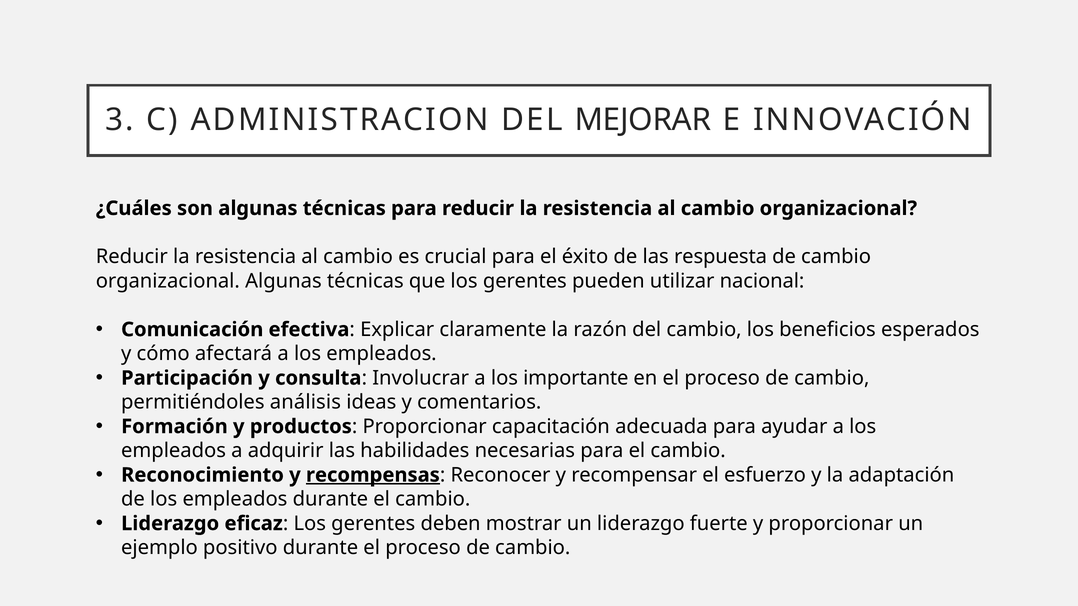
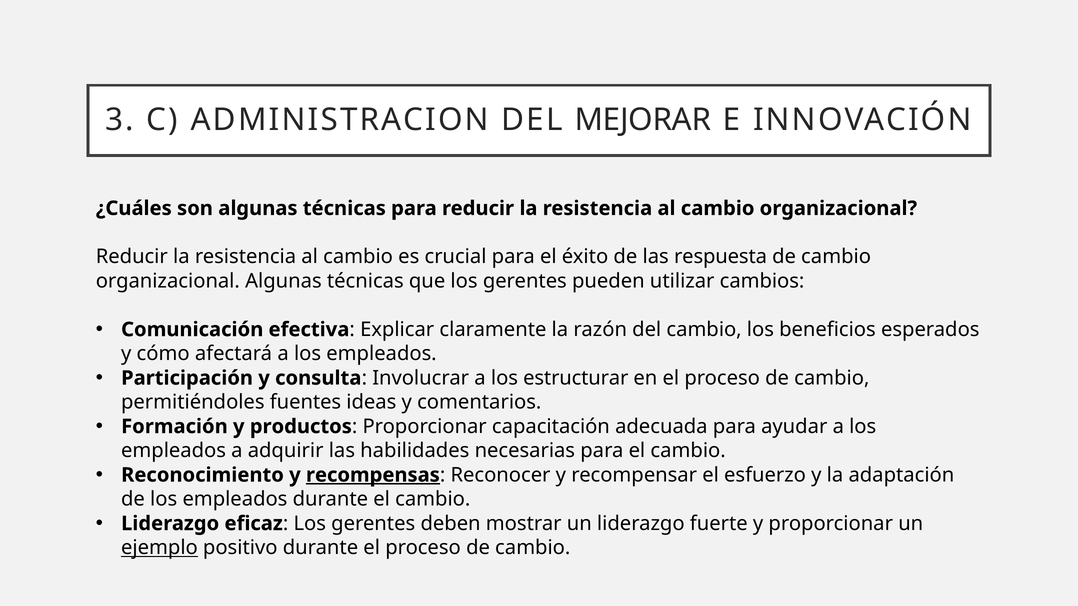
nacional: nacional -> cambios (762, 281)
importante: importante -> estructurar (576, 378)
análisis: análisis -> fuentes (306, 403)
ejemplo underline: none -> present (159, 548)
